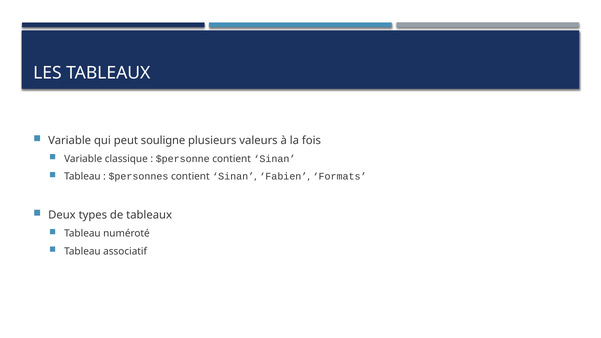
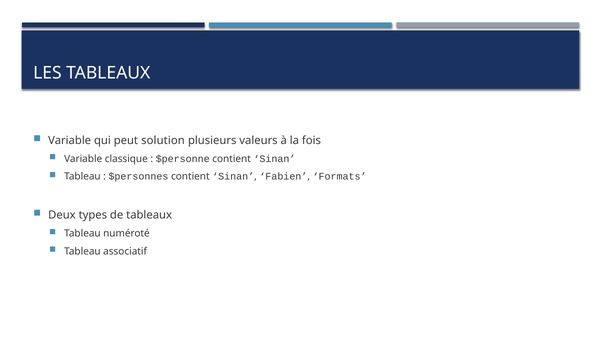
souligne: souligne -> solution (163, 141)
